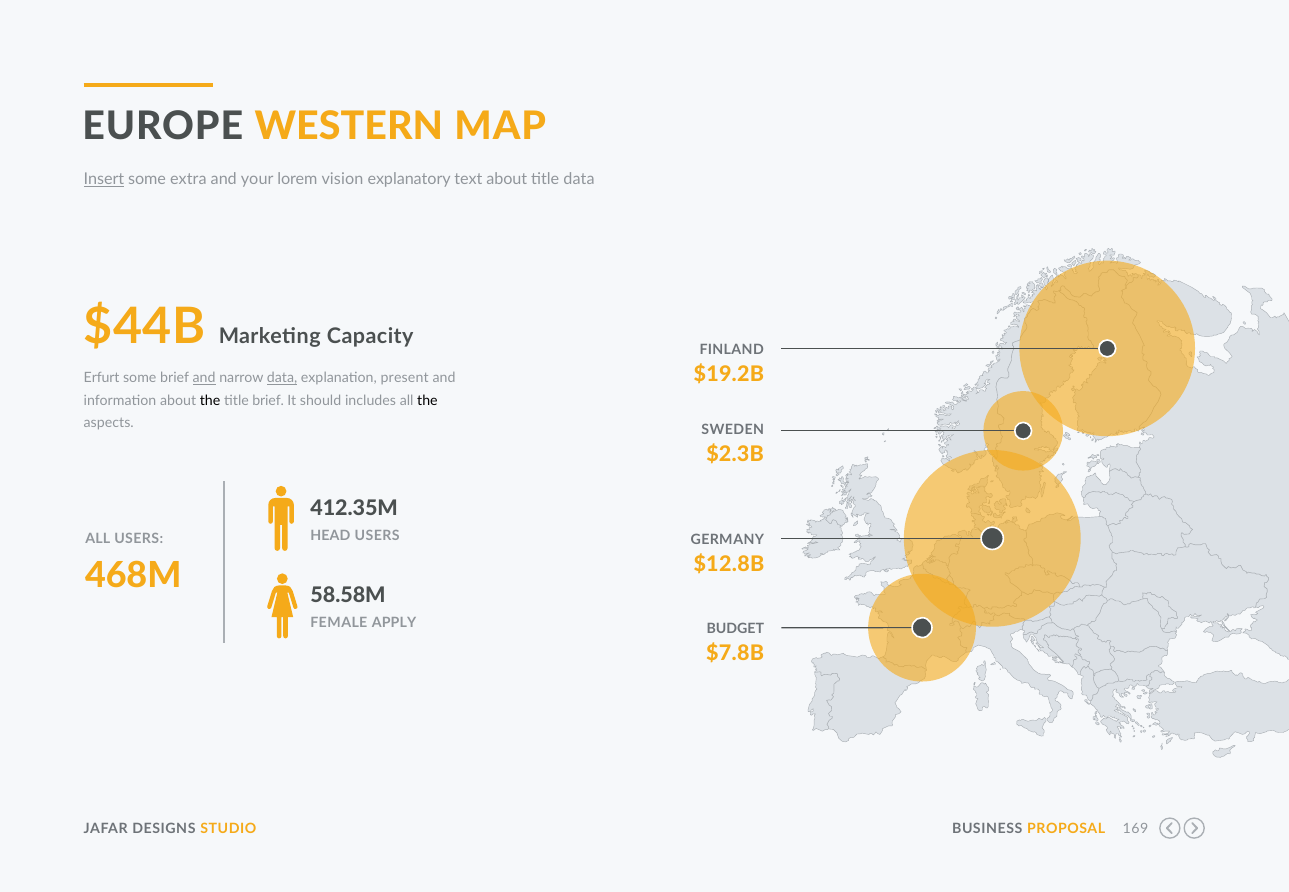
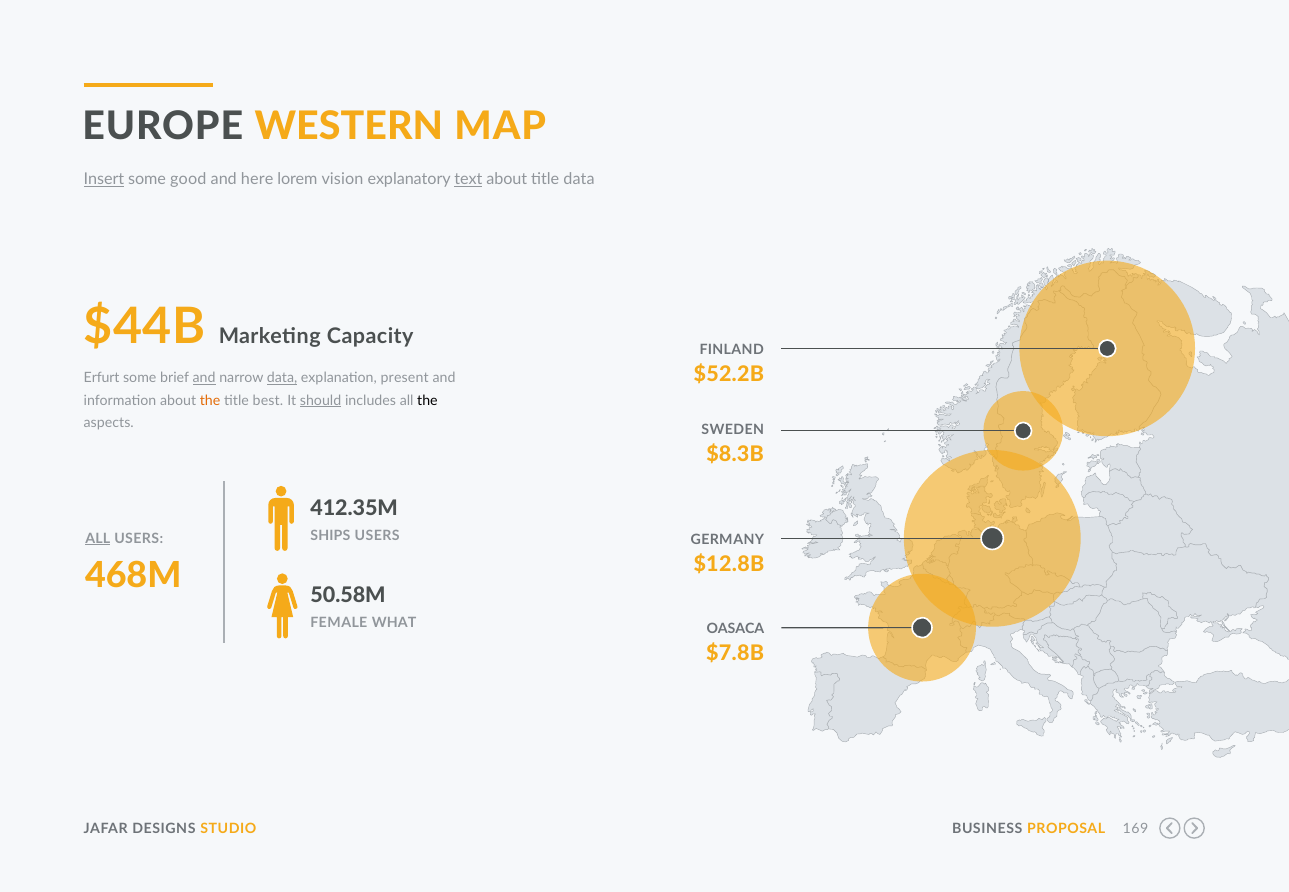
extra: extra -> good (188, 179)
your: your -> here (257, 179)
text underline: none -> present (468, 179)
$19.2B: $19.2B -> $52.2B (729, 375)
the colour: black -> orange (210, 401)
title brief: brief -> best (268, 401)
should underline: none -> present (321, 401)
$2.3B: $2.3B -> $8.3B (735, 455)
HEAD: HEAD -> SHIPS (330, 536)
ALL underline: none -> present (98, 539)
58.58M: 58.58M -> 50.58M (348, 596)
APPLY: APPLY -> WHAT (394, 623)
BUDGET: BUDGET -> OASACA (735, 629)
